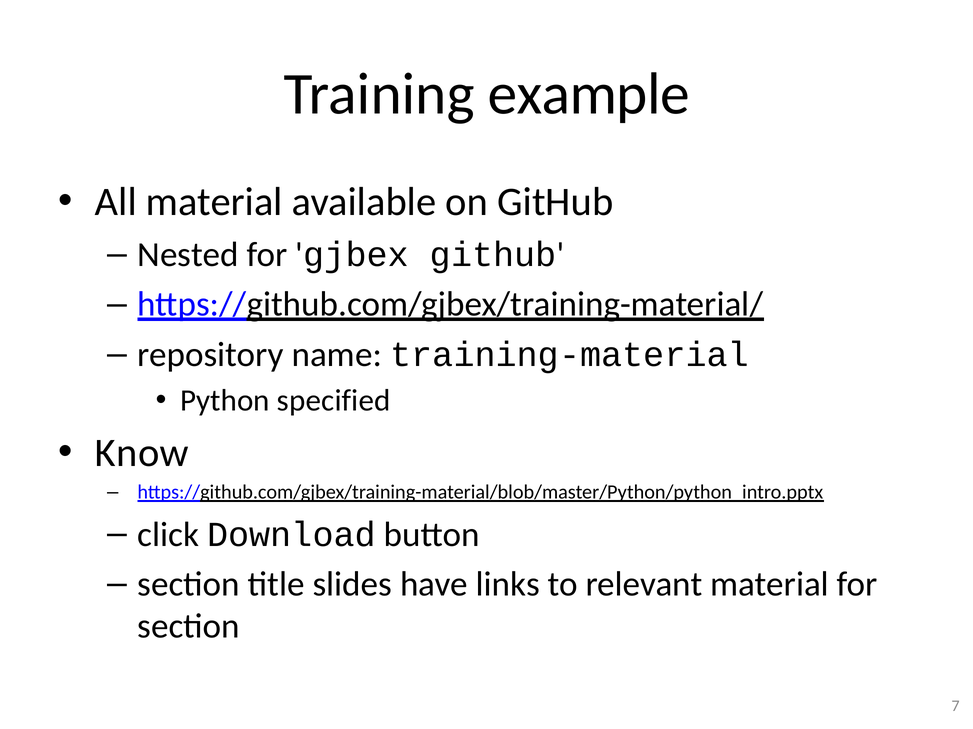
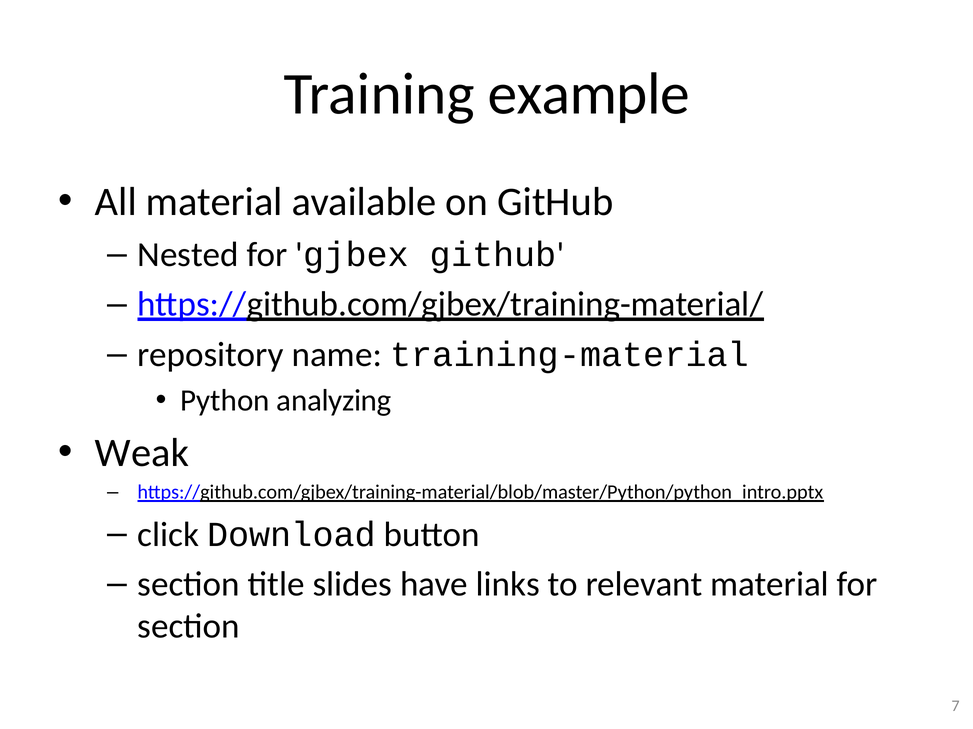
specified: specified -> analyzing (334, 401)
Know: Know -> Weak (142, 453)
